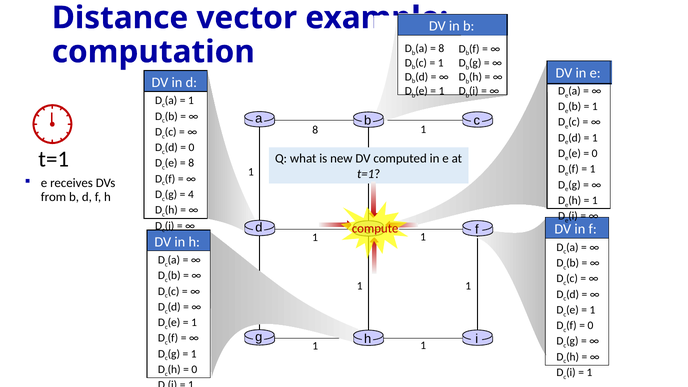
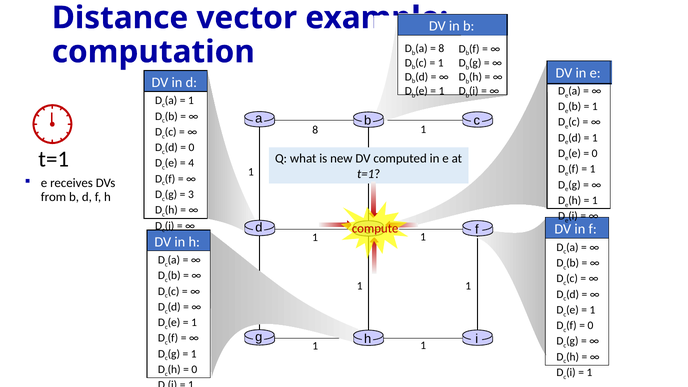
8: 8 -> 4 (191, 163)
4: 4 -> 3 (191, 194)
